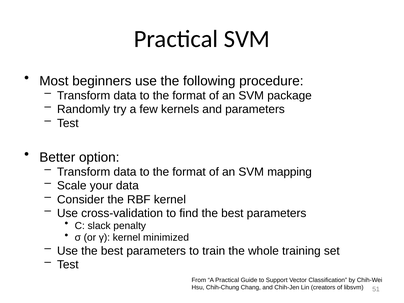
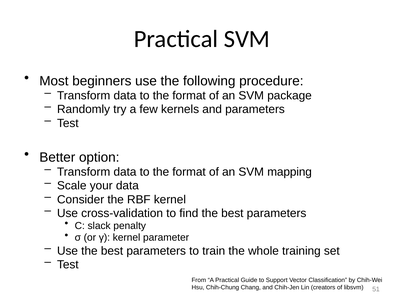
minimized: minimized -> parameter (166, 238)
